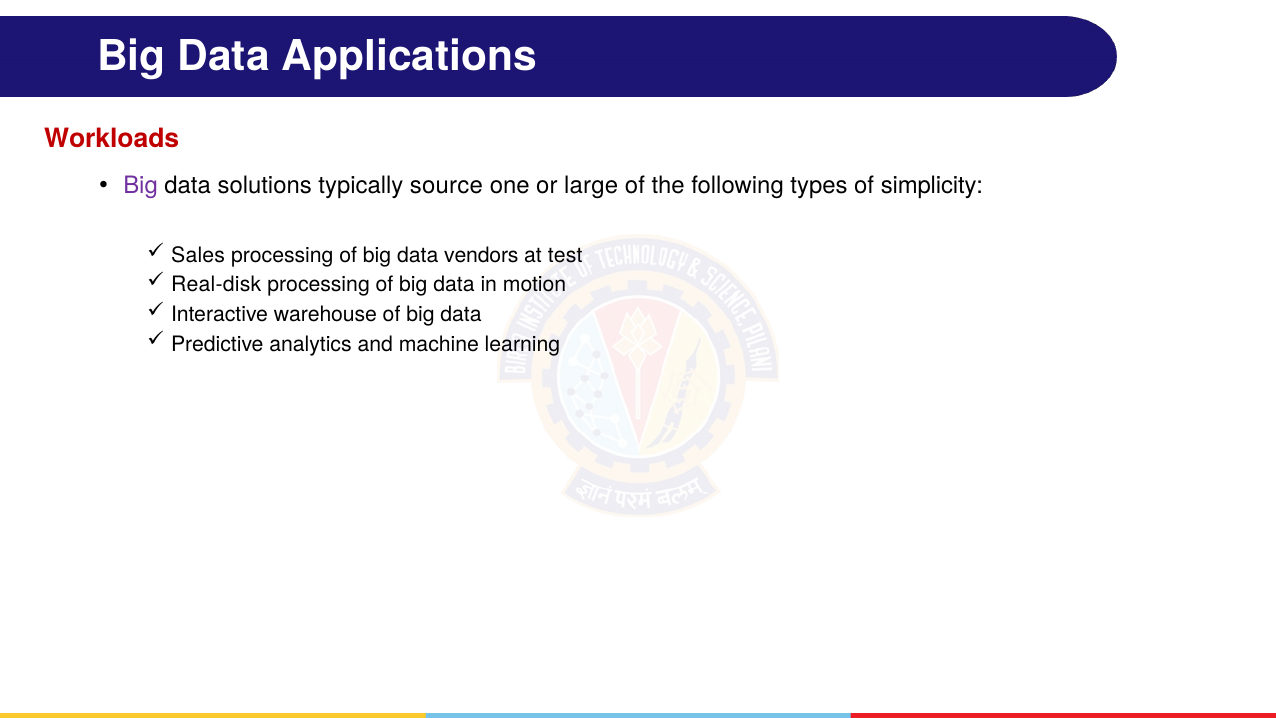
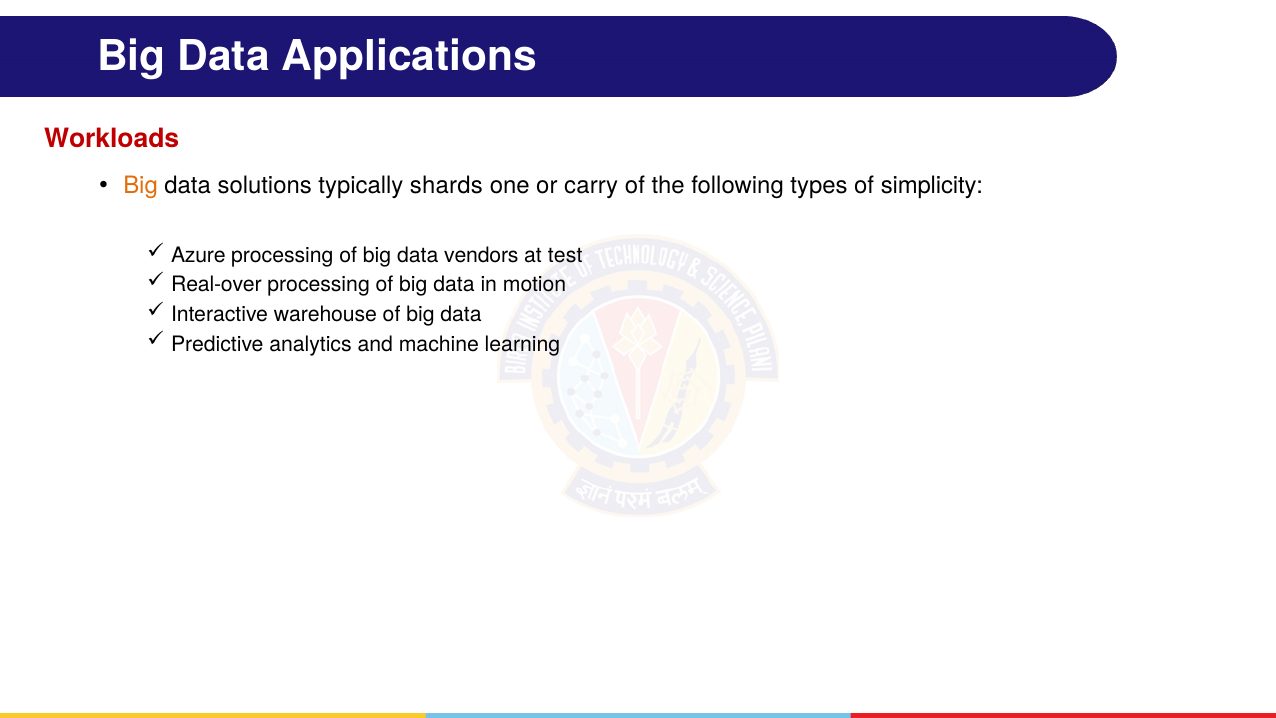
Big colour: purple -> orange (141, 185)
source: source -> shards (446, 185)
large: large -> carry (591, 185)
Sales: Sales -> Azure (198, 255)
Real-disk: Real-disk -> Real-over (216, 285)
